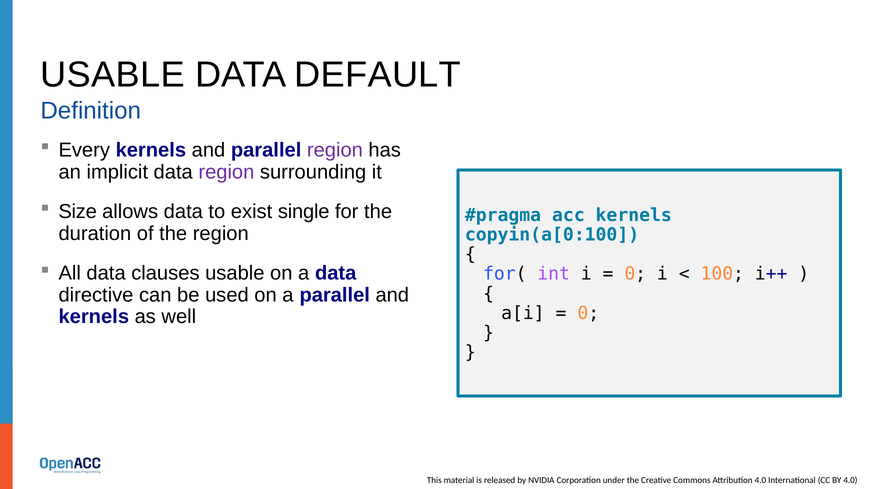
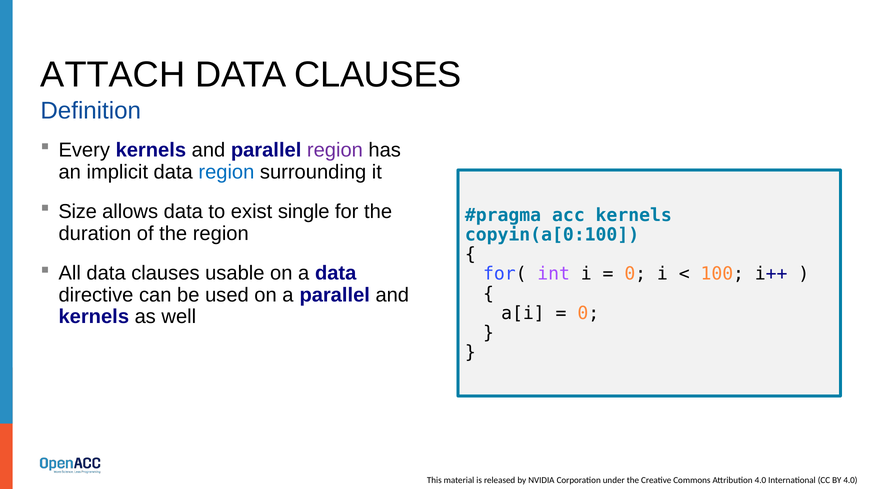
USABLE: USABLE -> ATTACH (113, 75)
DEFAULT: DEFAULT -> CLAUSES (378, 75)
region colour: purple -> blue (226, 172)
